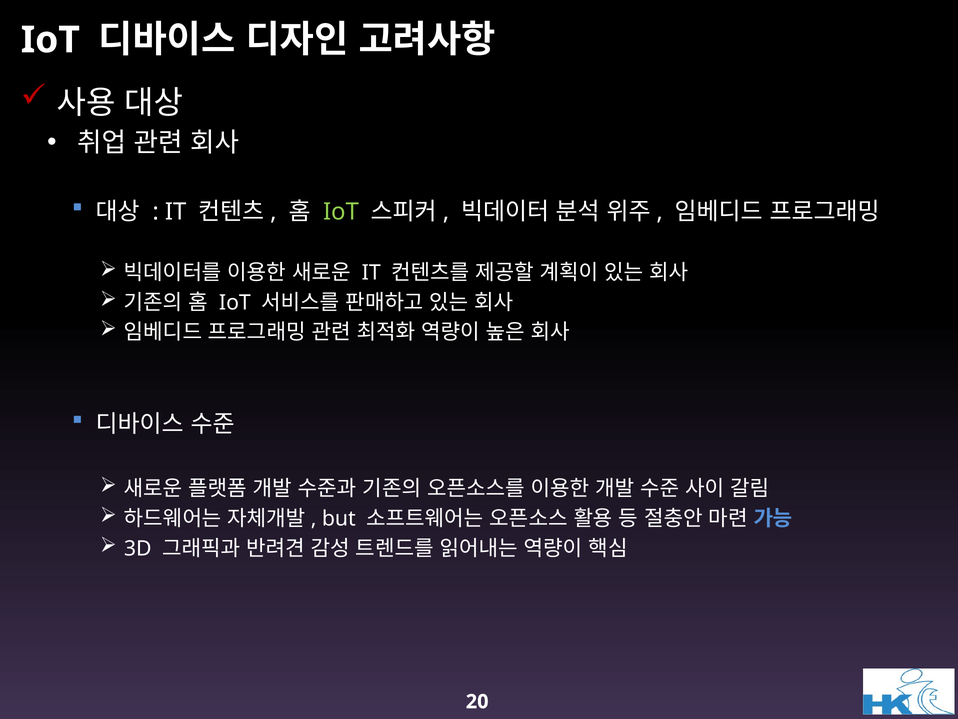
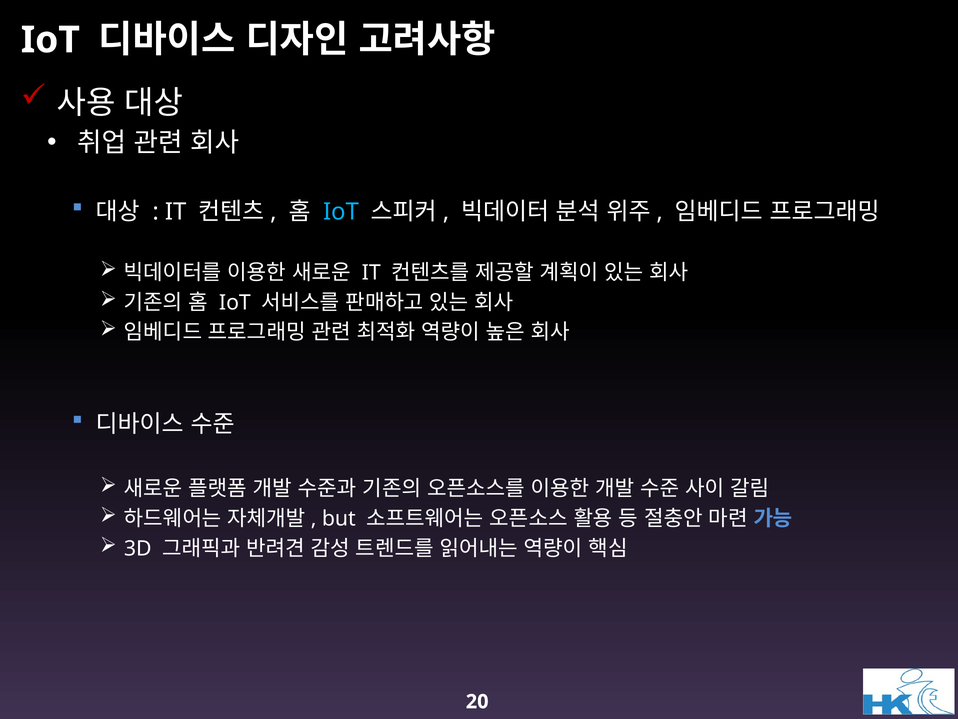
IoT colour: light green -> light blue (341, 211)
